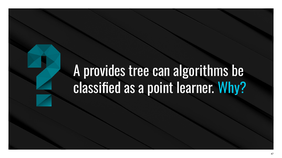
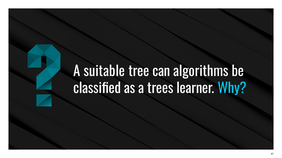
provides: provides -> suitable (104, 72)
point: point -> trees (160, 89)
